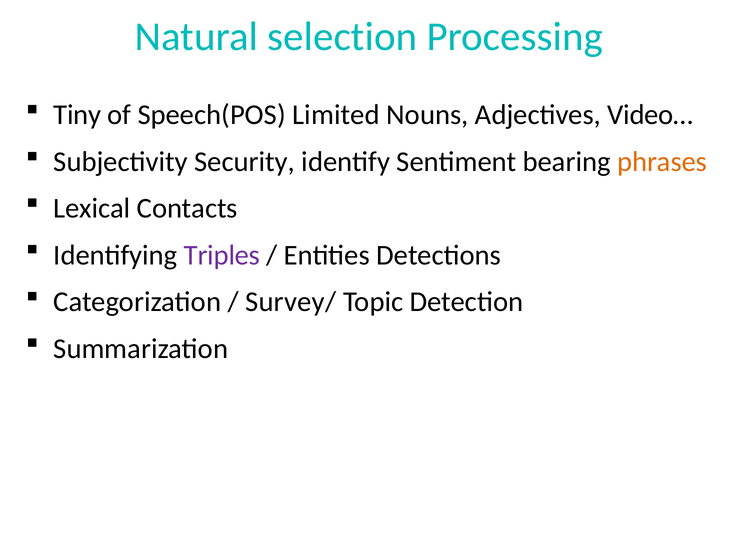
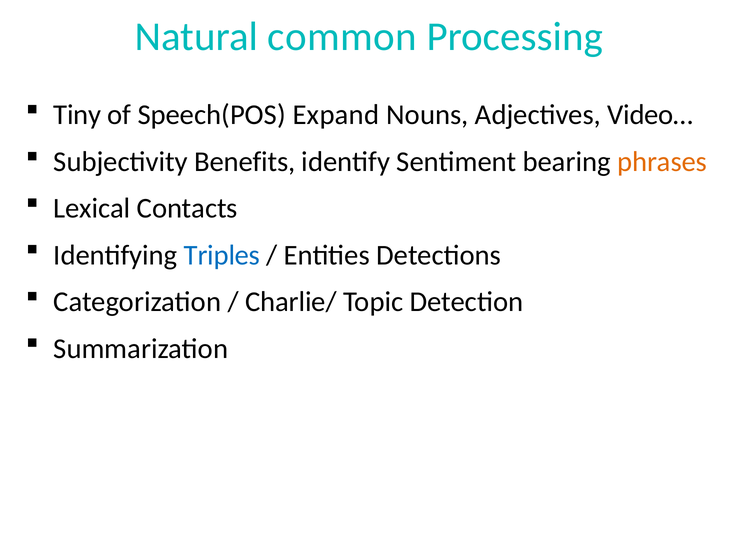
selection: selection -> common (342, 37)
Limited: Limited -> Expand (336, 115)
Security: Security -> Benefits (245, 162)
Triples colour: purple -> blue (222, 255)
Survey/: Survey/ -> Charlie/ (291, 302)
